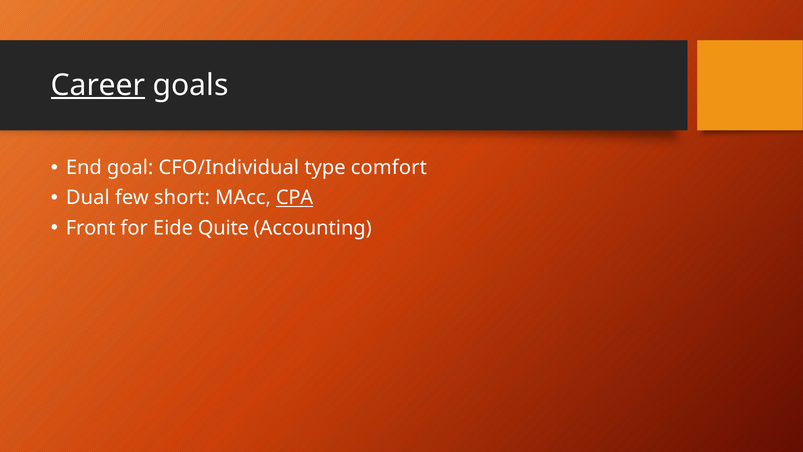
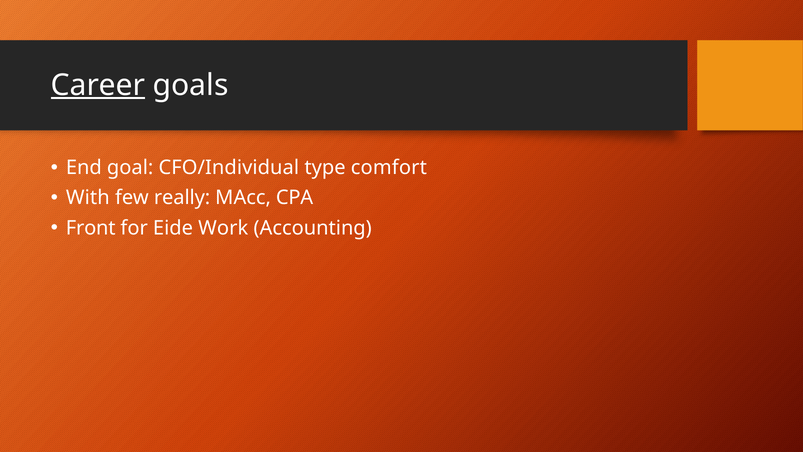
Dual: Dual -> With (88, 198)
short: short -> really (182, 198)
CPA underline: present -> none (295, 198)
Quite: Quite -> Work (223, 228)
